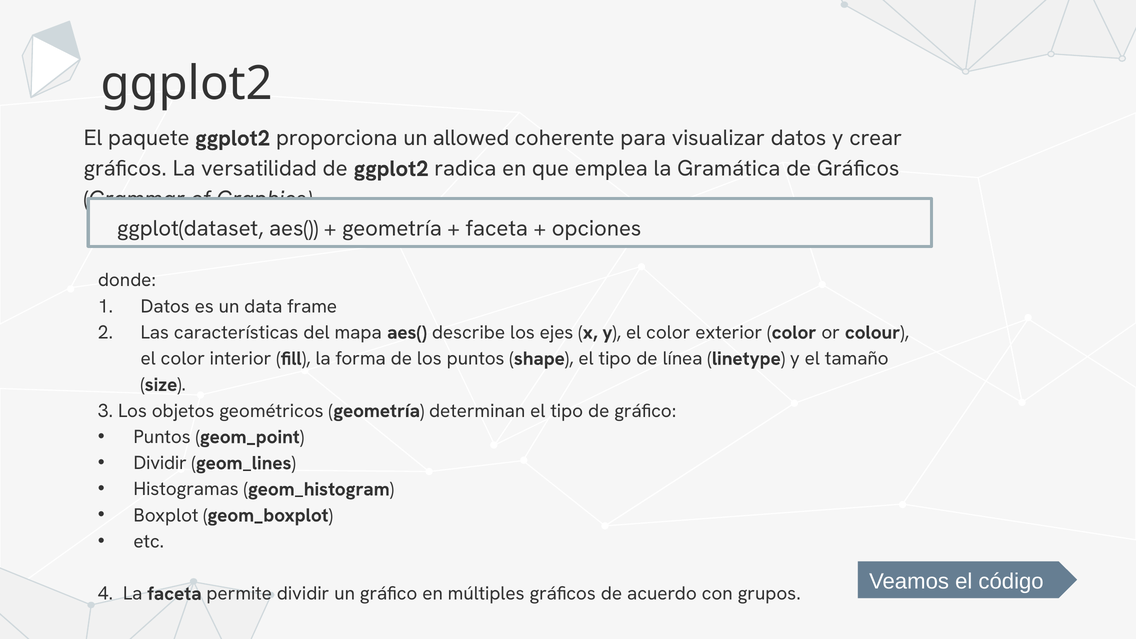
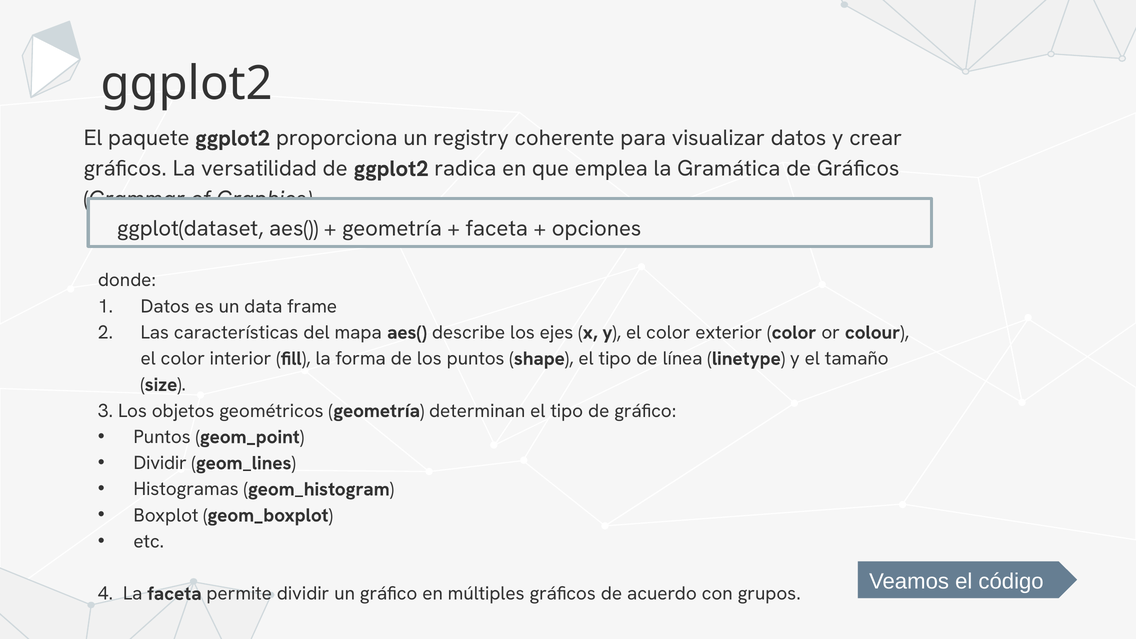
allowed: allowed -> registry (471, 138)
